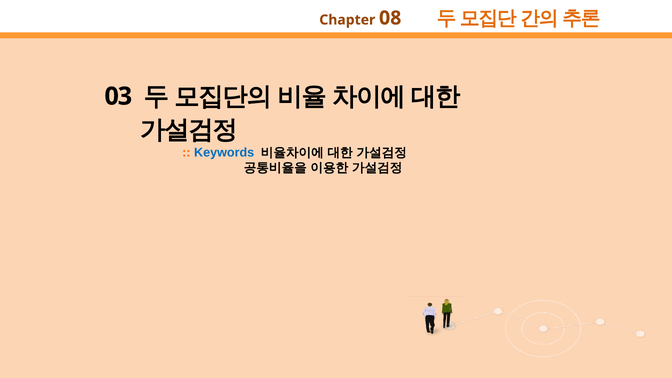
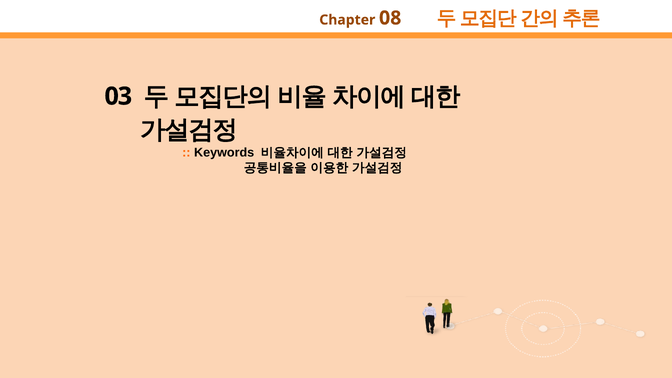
Keywords colour: blue -> black (224, 152)
